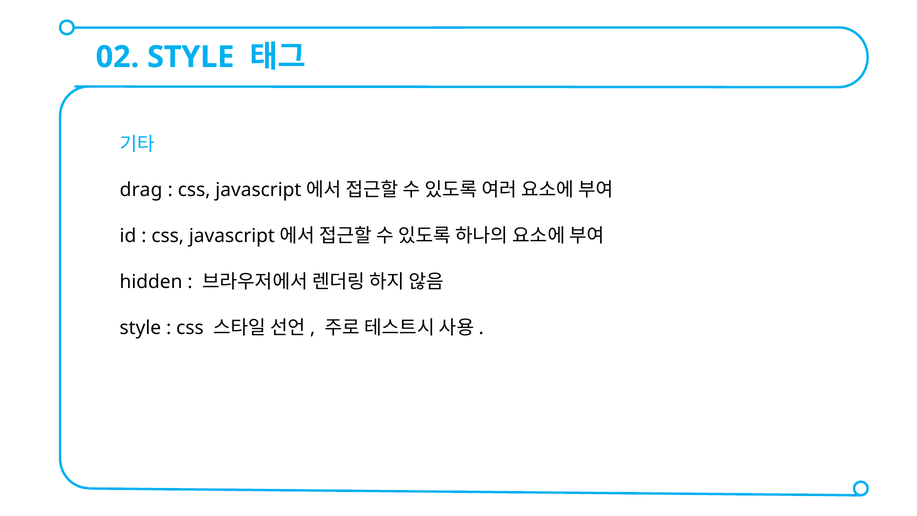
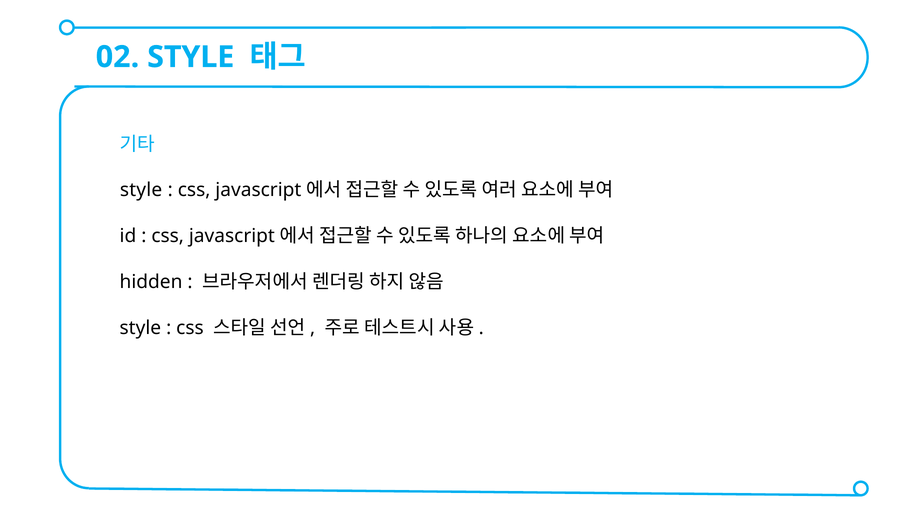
drag: drag -> style (141, 190)
